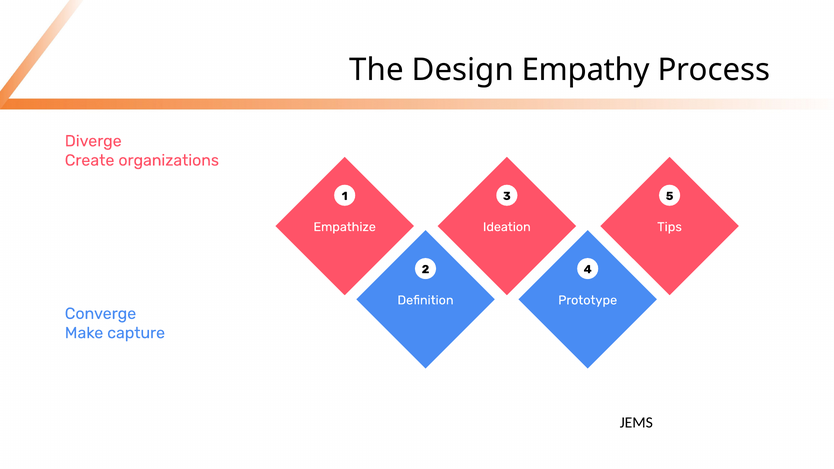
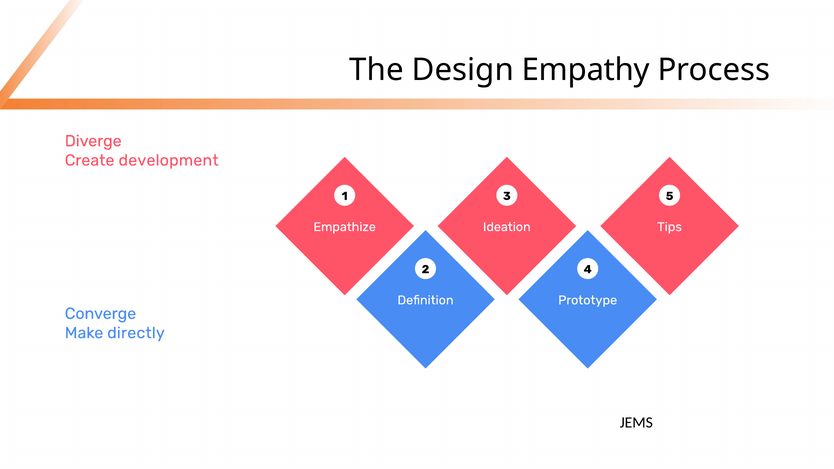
organizations: organizations -> development (169, 160)
capture: capture -> directly (136, 333)
